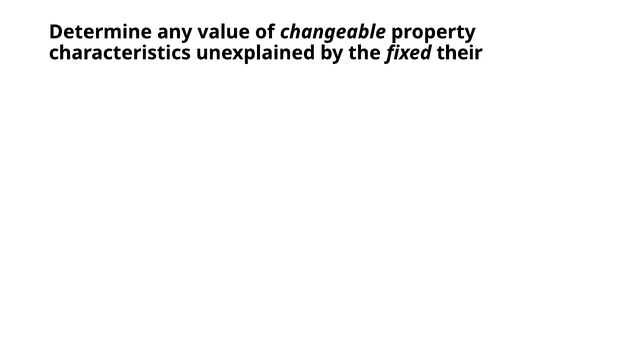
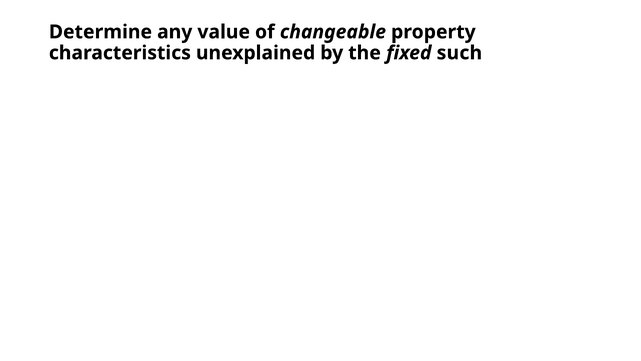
their: their -> such (459, 53)
